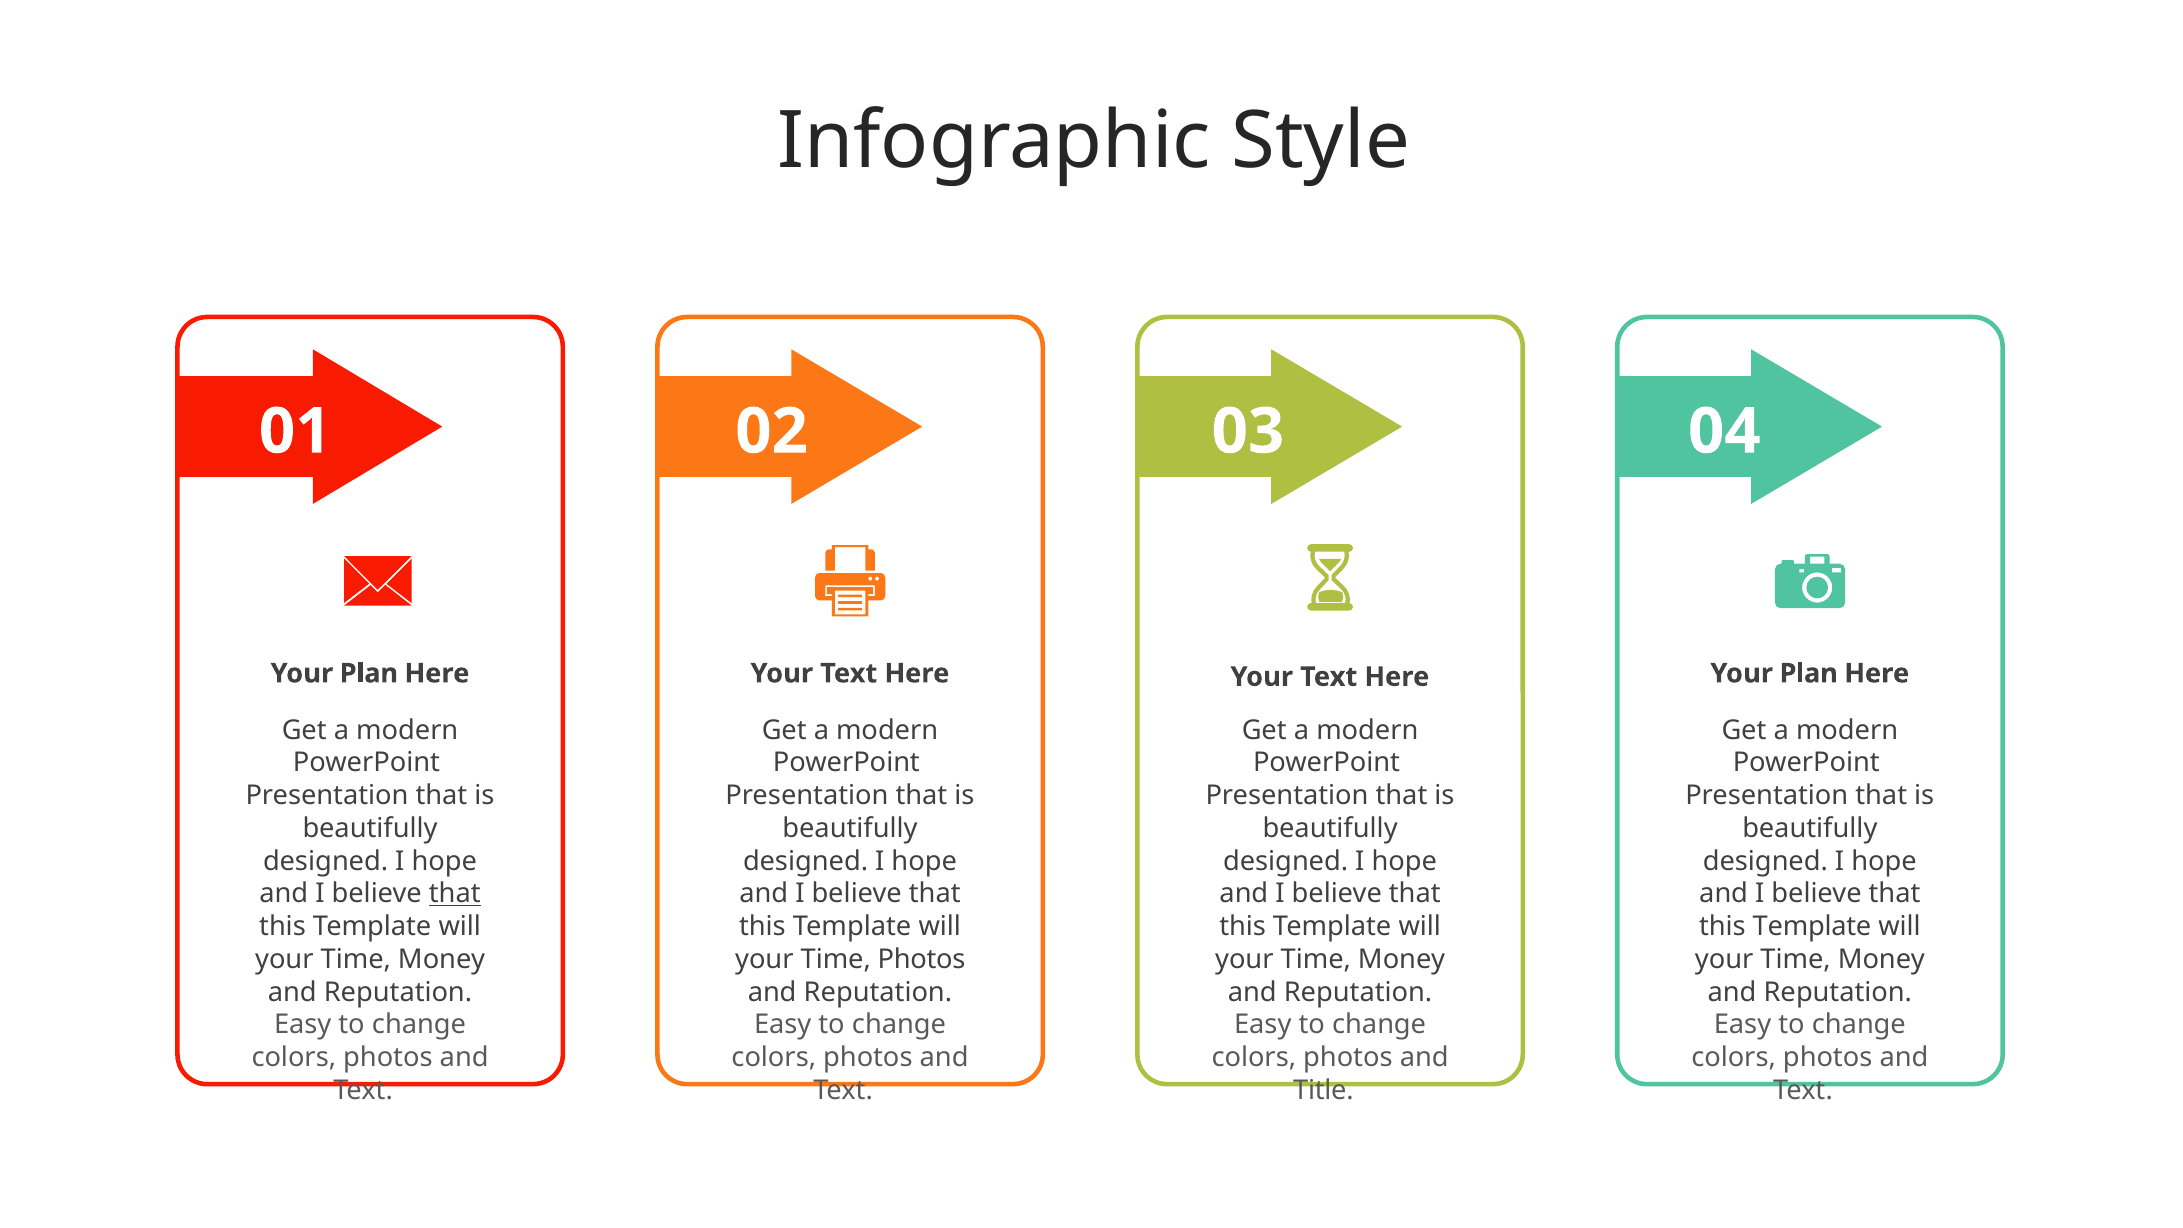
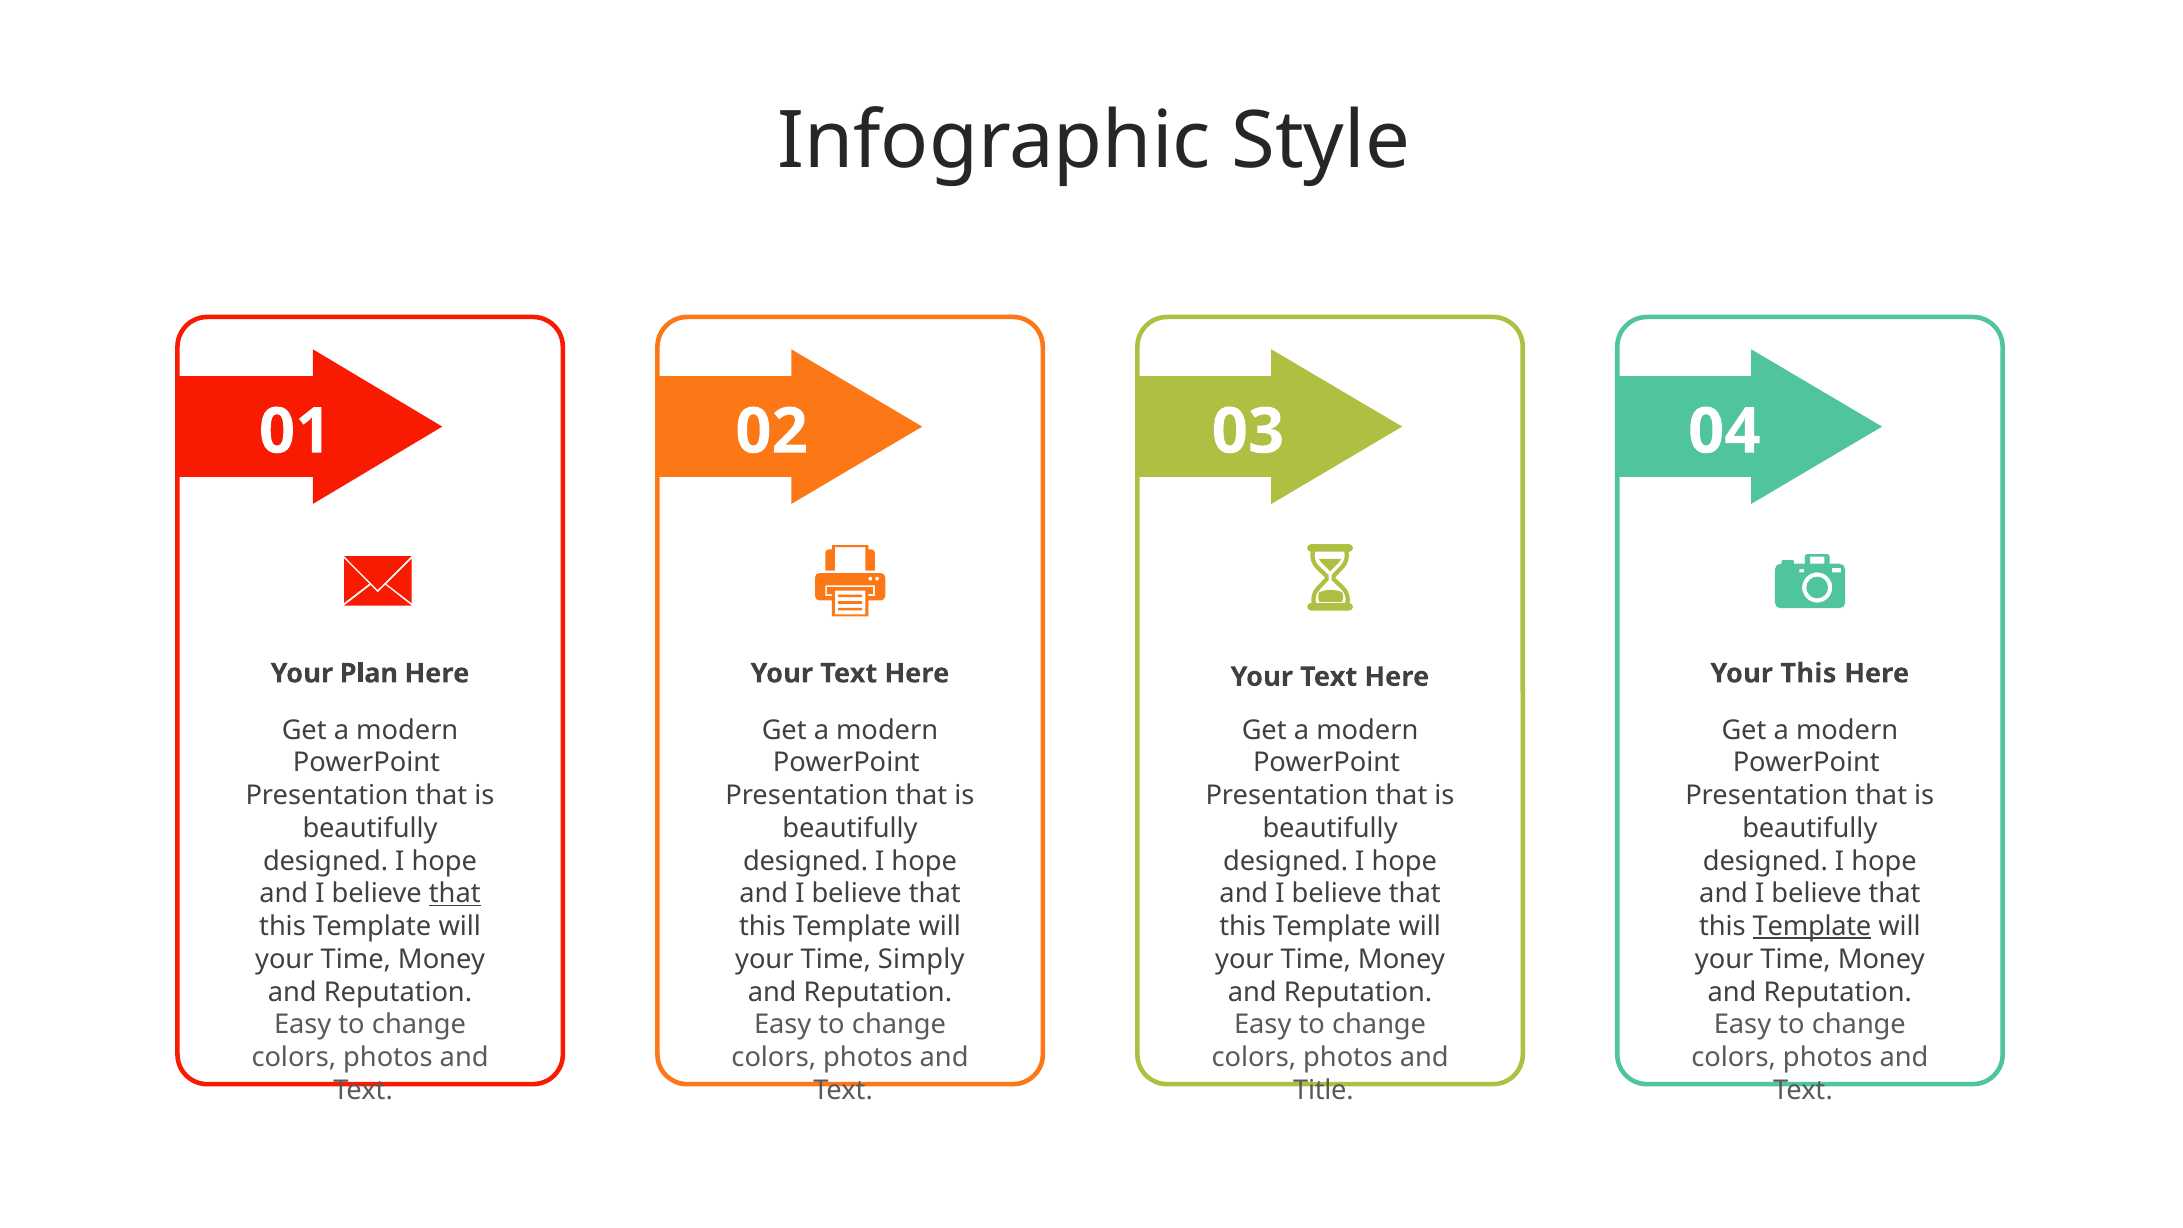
Plan: Plan -> This (1808, 673)
Template underline: none -> present (1812, 926)
Time Photos: Photos -> Simply (921, 959)
